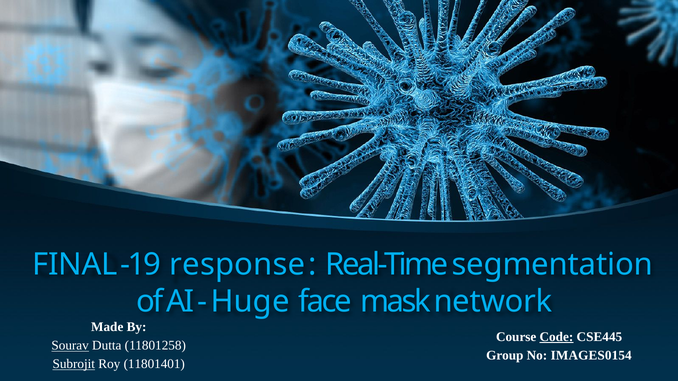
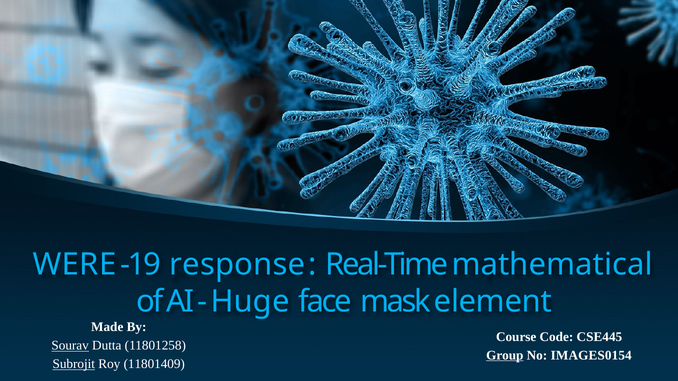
FINAL: FINAL -> WERE (75, 265)
segmentation: segmentation -> mathematical (552, 265)
network: network -> element (493, 302)
Code underline: present -> none (556, 337)
Group underline: none -> present (505, 356)
11801401: 11801401 -> 11801409 (154, 364)
